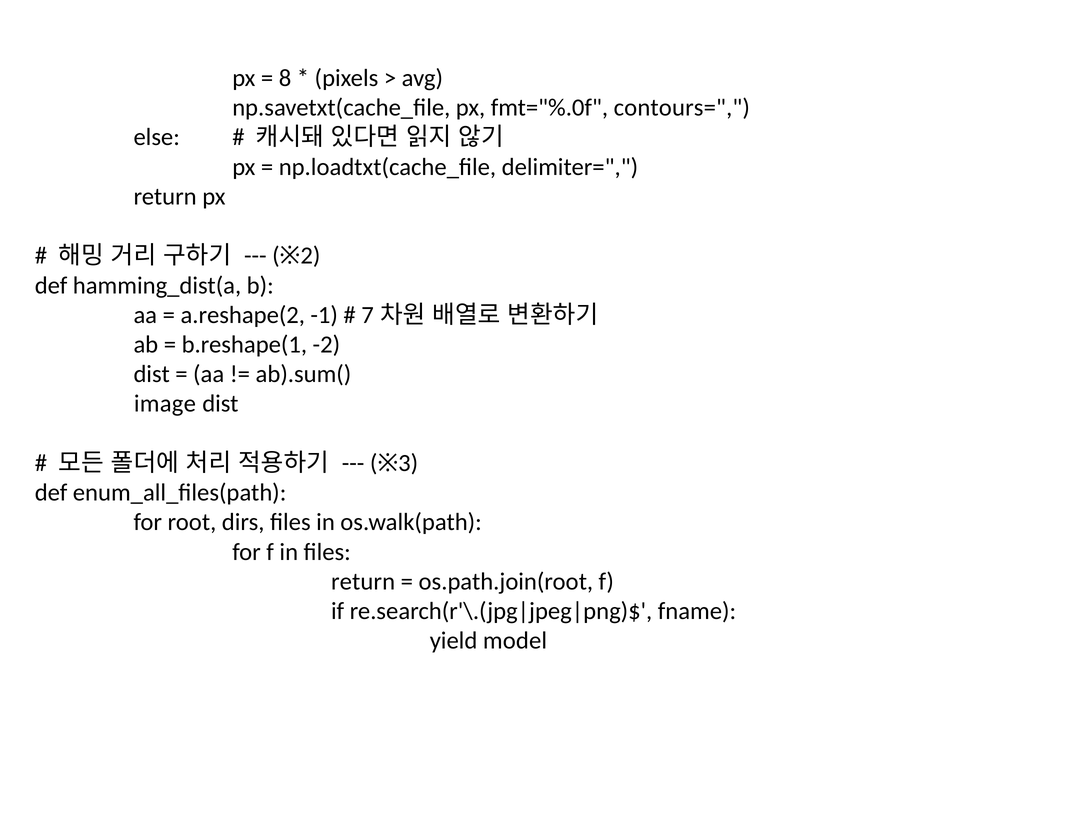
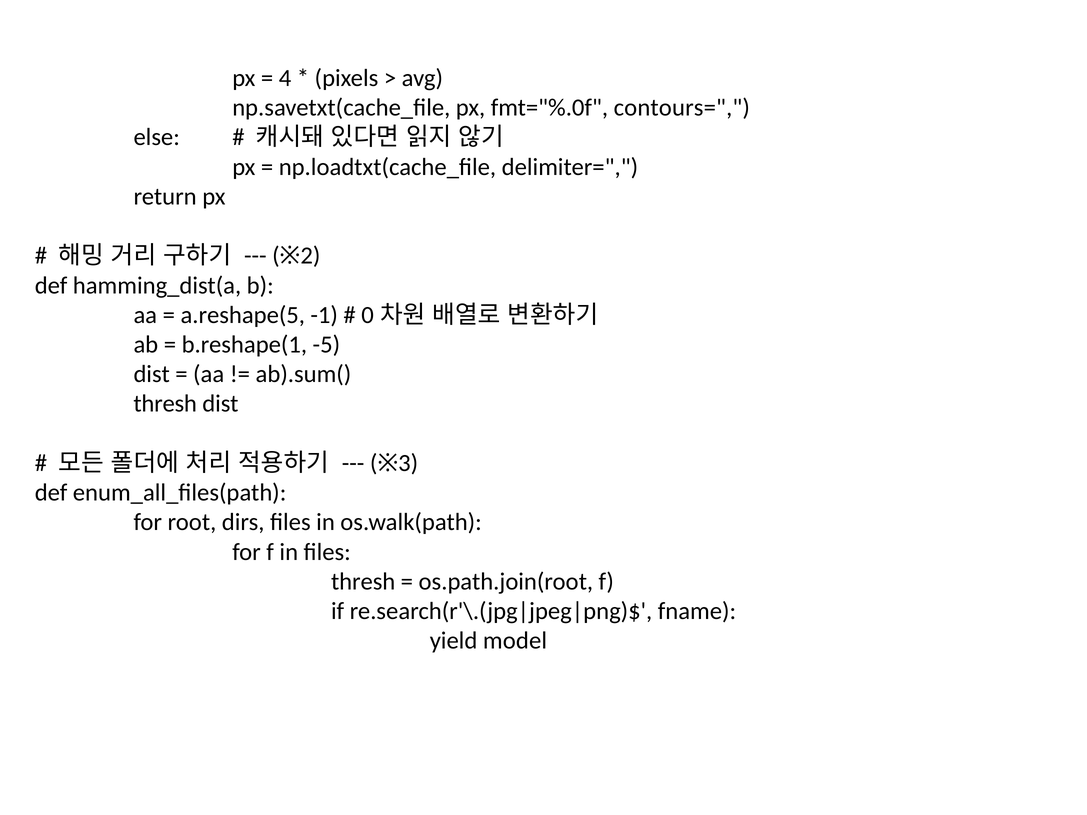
8: 8 -> 4 (285, 78)
a.reshape(2: a.reshape(2 -> a.reshape(5 (243, 315)
7: 7 -> 0 (368, 315)
-2: -2 -> -5 (326, 345)
image: image -> thresh (165, 404)
return: return -> thresh (363, 582)
